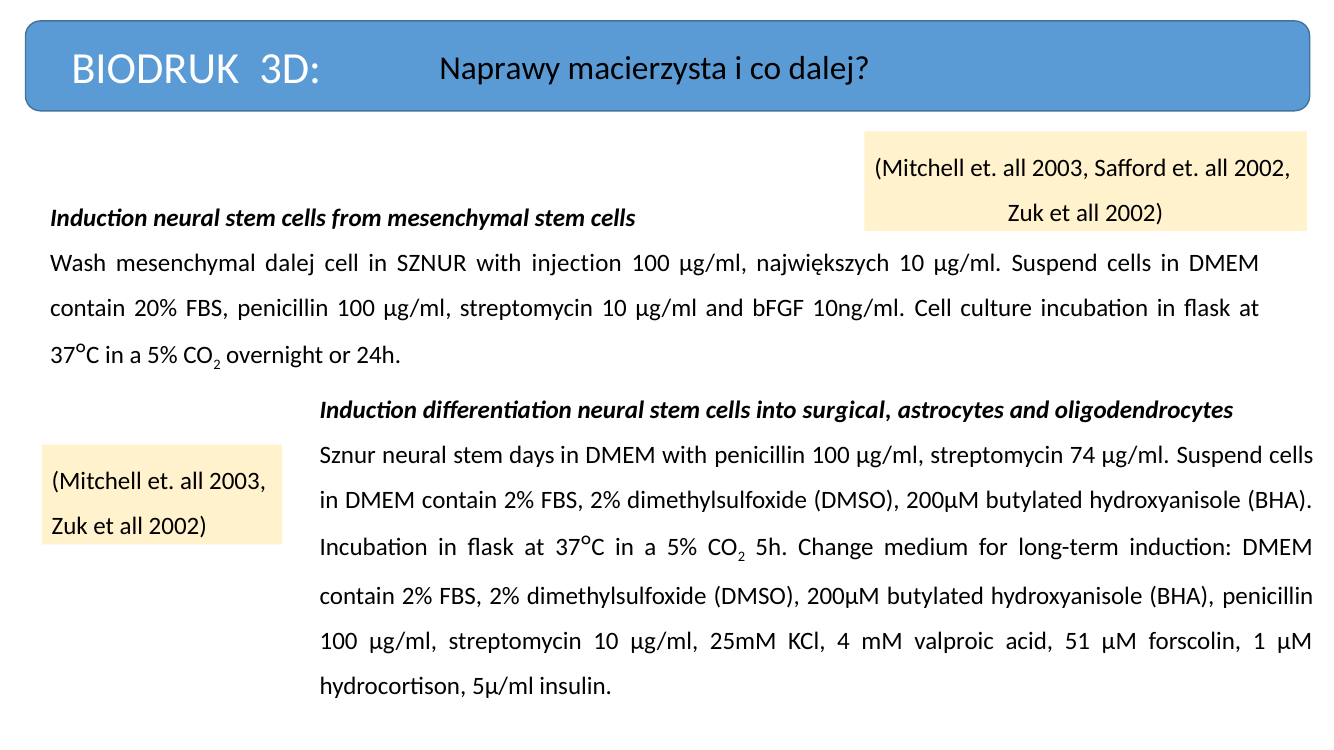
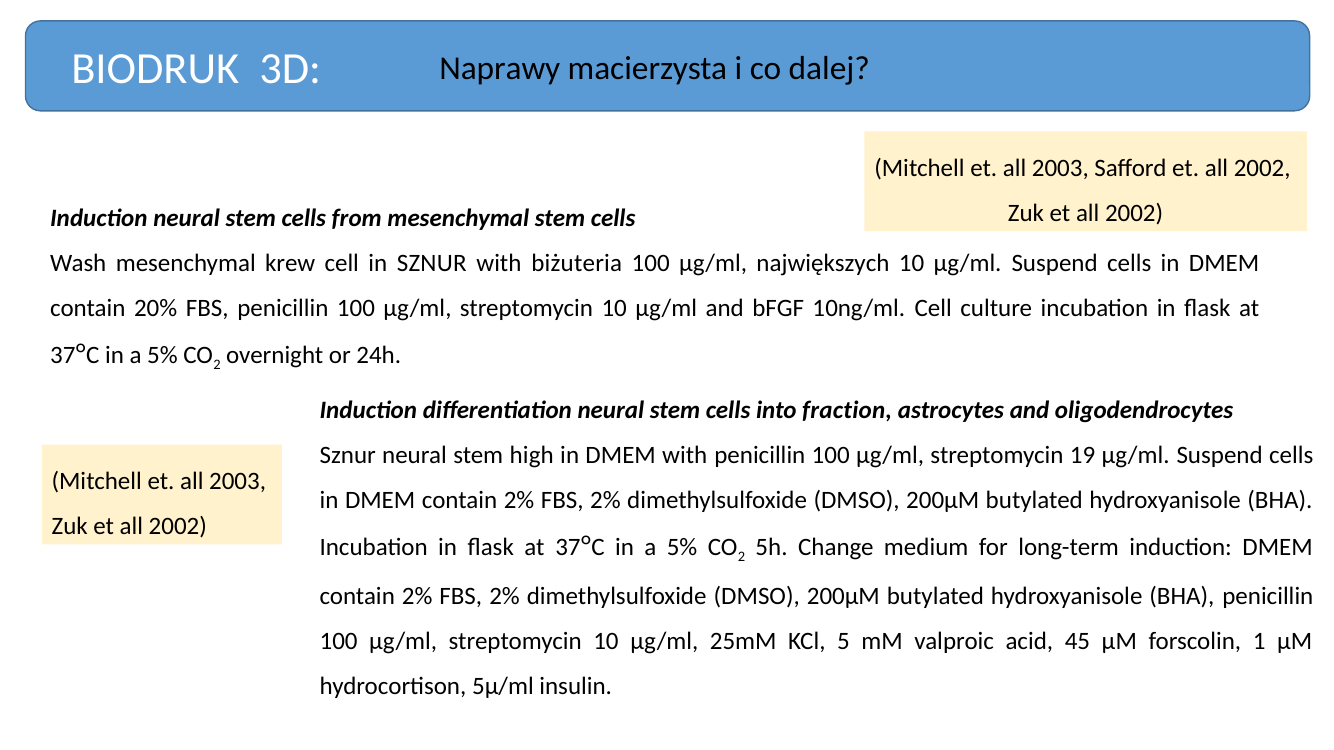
mesenchymal dalej: dalej -> krew (290, 264)
injection: injection -> biżuteria (577, 264)
surgical: surgical -> fraction (847, 411)
days: days -> high (532, 456)
74: 74 -> 19 (1083, 456)
4: 4 -> 5 (843, 642)
51: 51 -> 45 (1077, 642)
